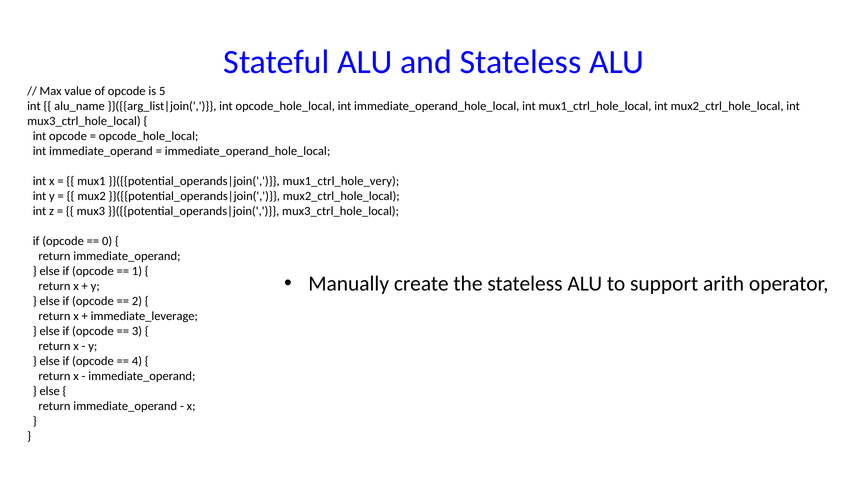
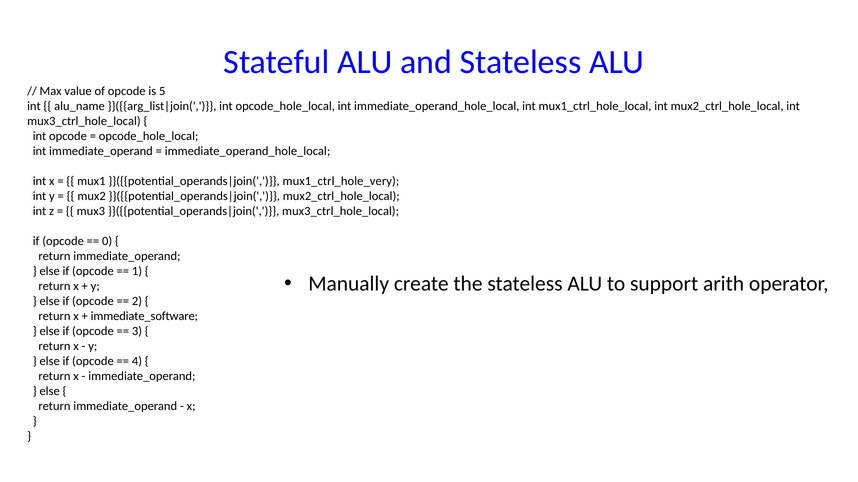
immediate_leverage: immediate_leverage -> immediate_software (144, 316)
